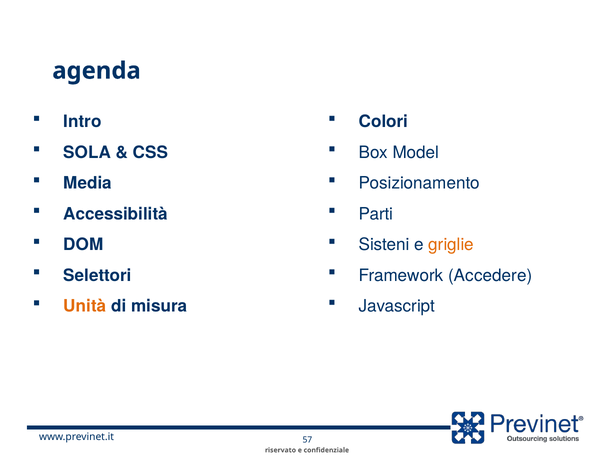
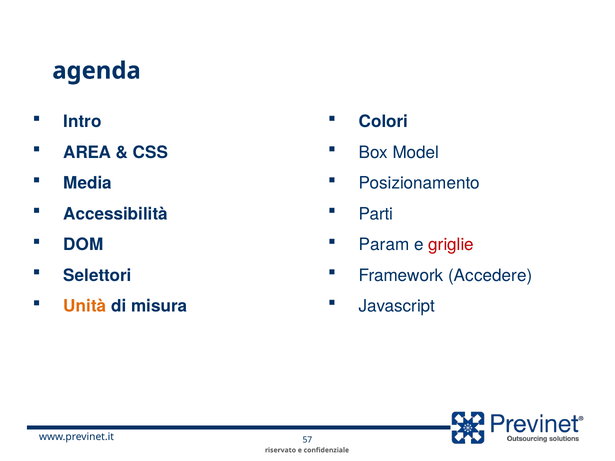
SOLA: SOLA -> AREA (87, 153)
Sisteni: Sisteni -> Param (384, 245)
griglie colour: orange -> red (451, 245)
